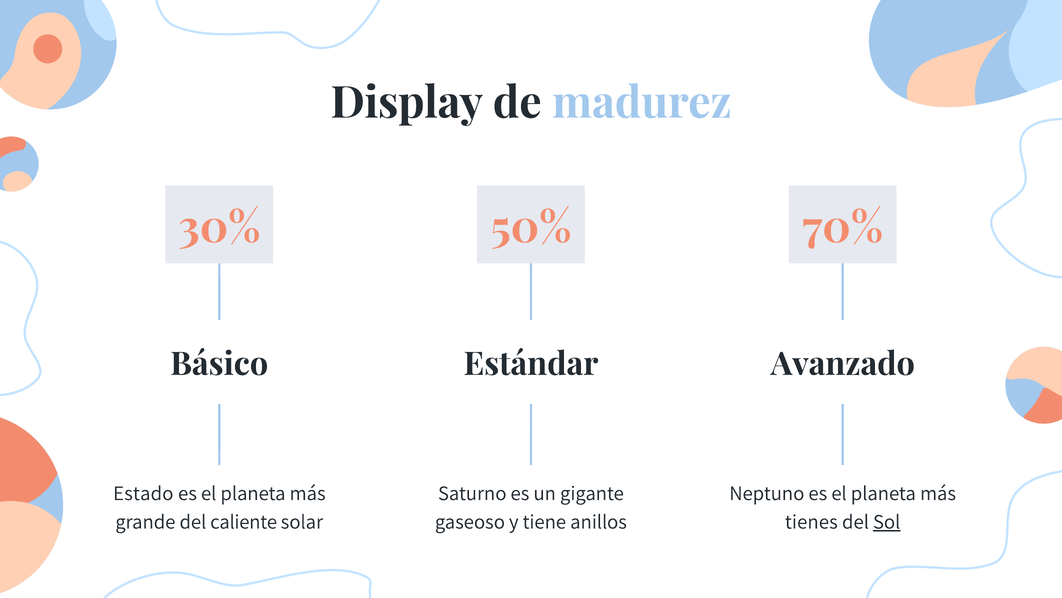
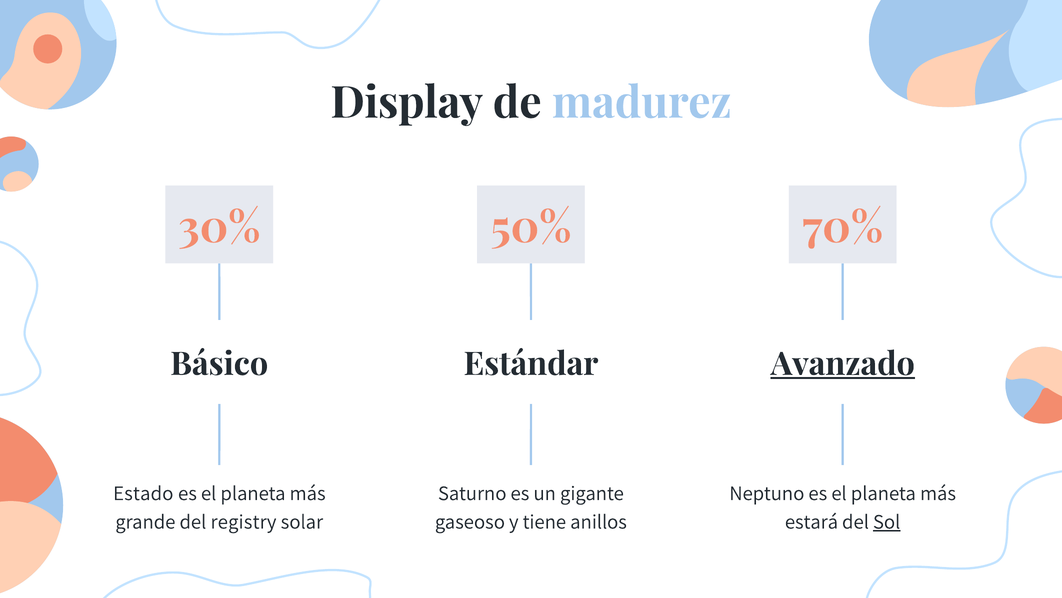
Avanzado underline: none -> present (843, 364)
caliente: caliente -> registry (243, 521)
tienes: tienes -> estará (811, 521)
